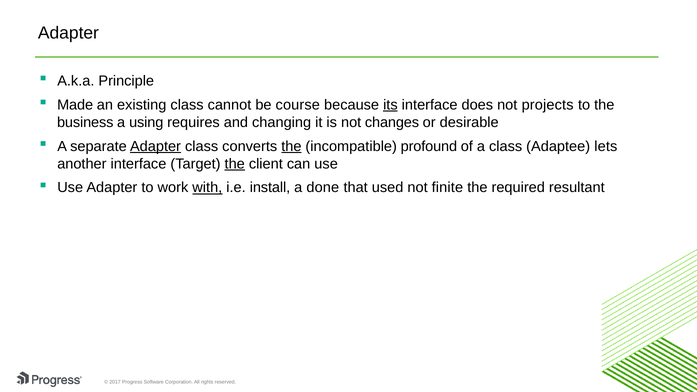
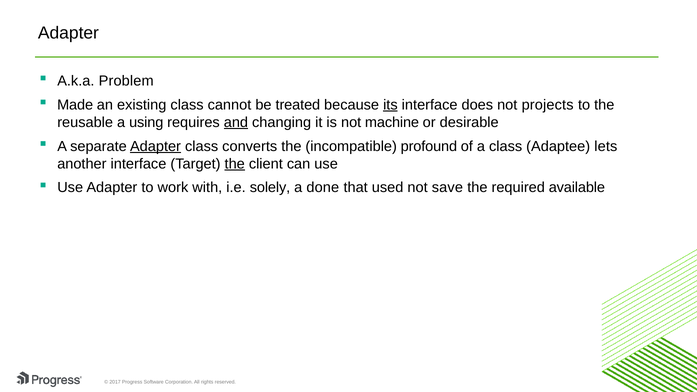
Principle: Principle -> Problem (126, 81)
course: course -> treated (298, 105)
business: business -> reusable (85, 122)
and underline: none -> present (236, 122)
changes: changes -> machine (392, 122)
the underline: present -> none (291, 146)
with underline: present -> none (207, 188)
install: install -> solely (270, 188)
finite: finite -> save (447, 188)
resultant: resultant -> available (577, 188)
